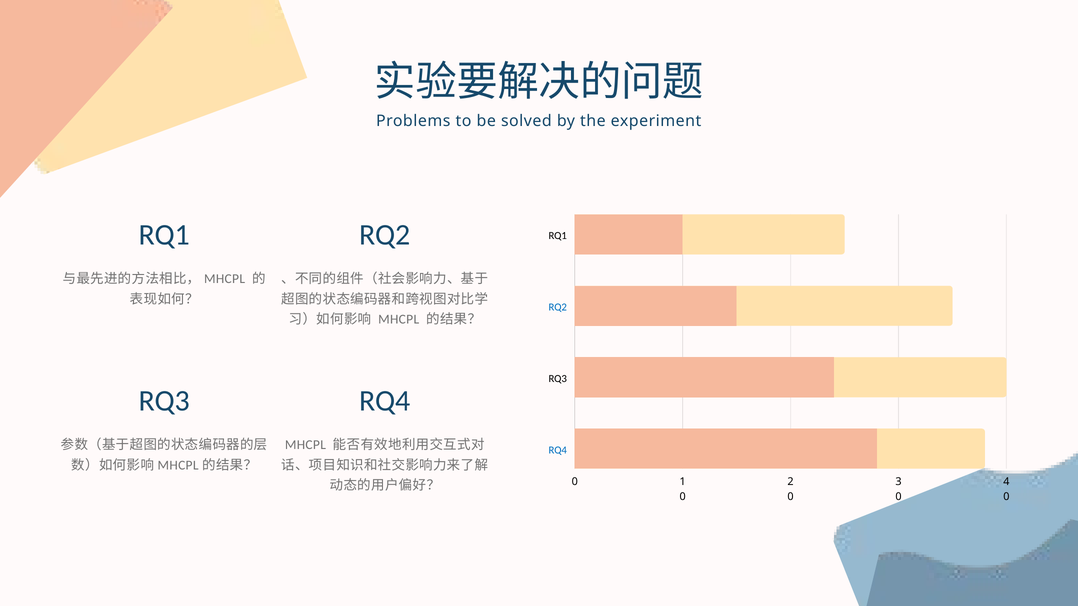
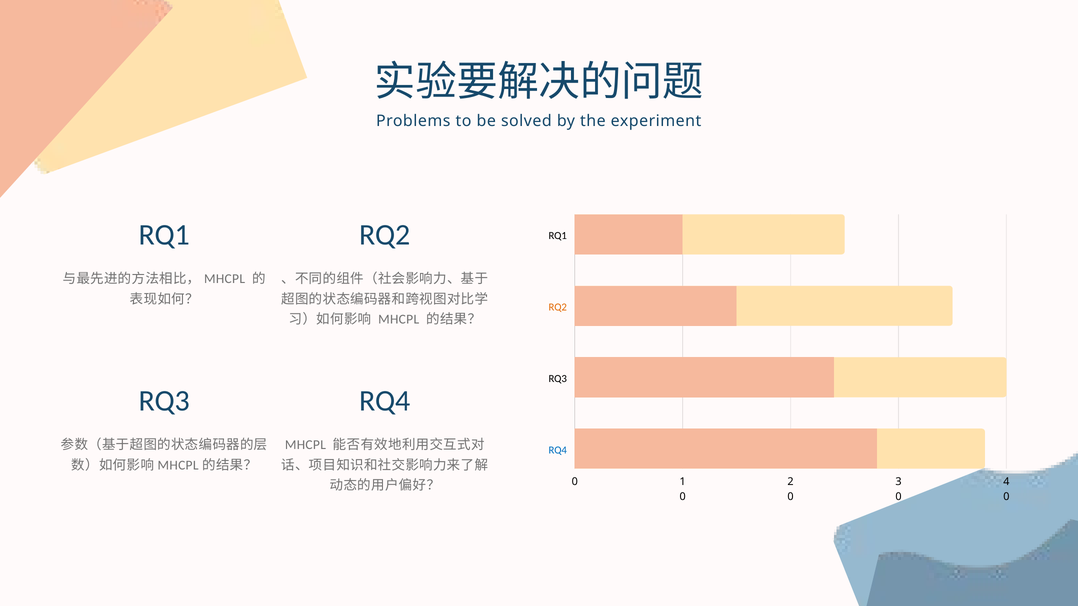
RQ2 colour: blue -> orange (558, 307)
